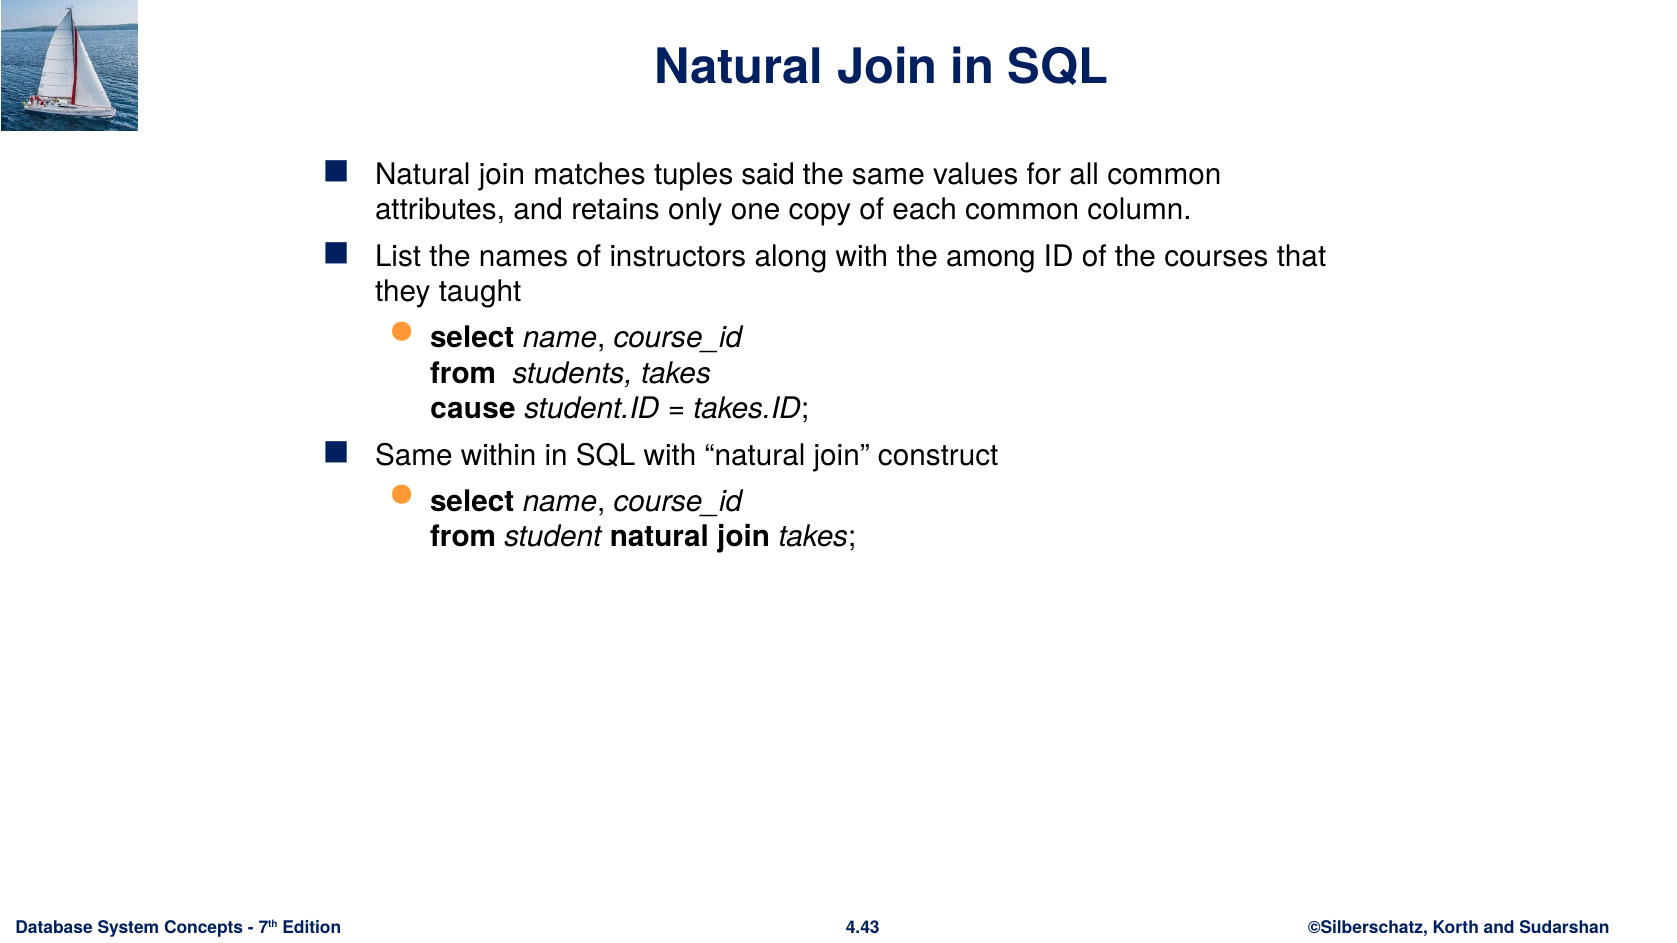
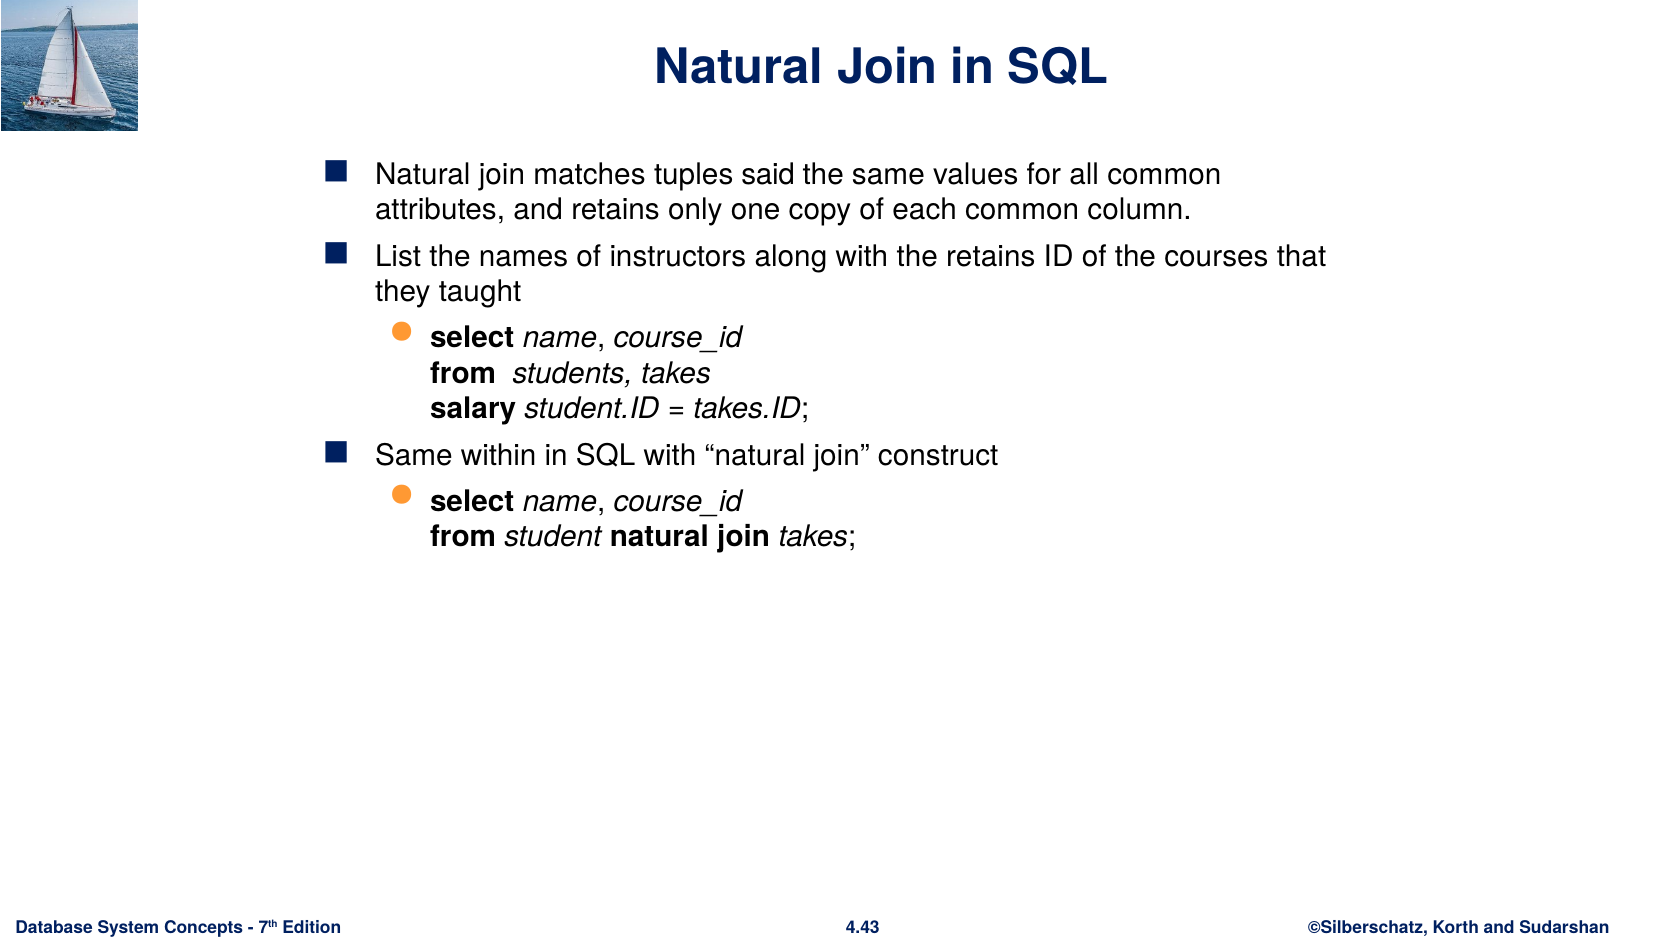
the among: among -> retains (991, 256)
cause: cause -> salary (473, 409)
